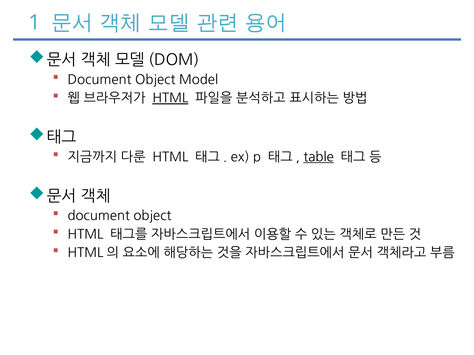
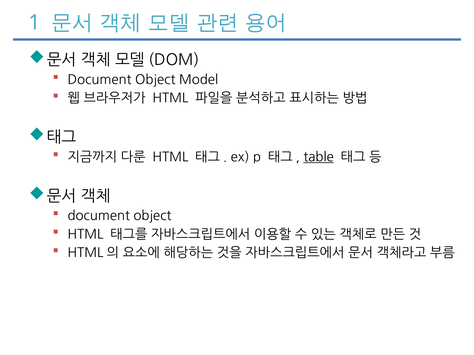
HTML underline: present -> none (170, 98)
